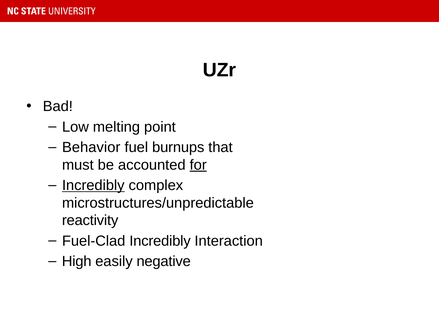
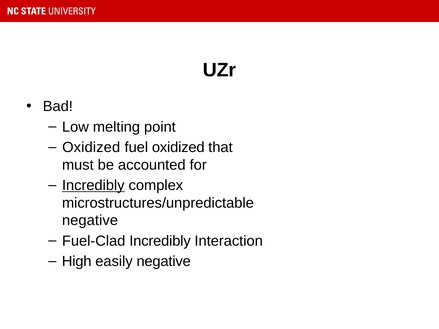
Behavior: Behavior -> Oxidized (91, 147)
fuel burnups: burnups -> oxidized (178, 147)
for underline: present -> none (198, 165)
reactivity: reactivity -> negative (90, 221)
